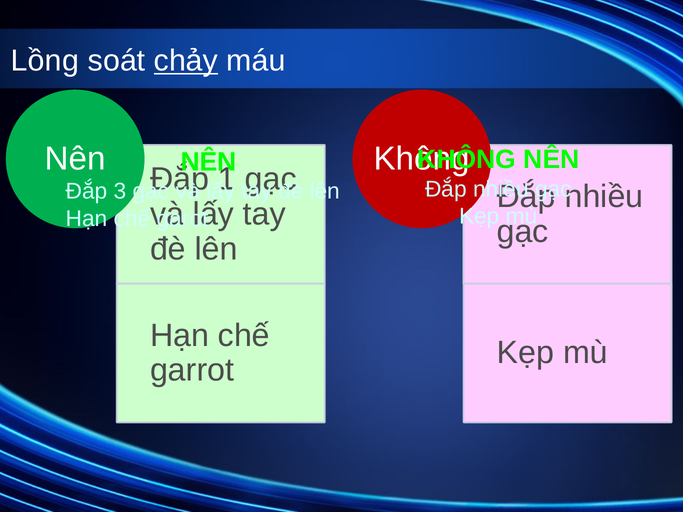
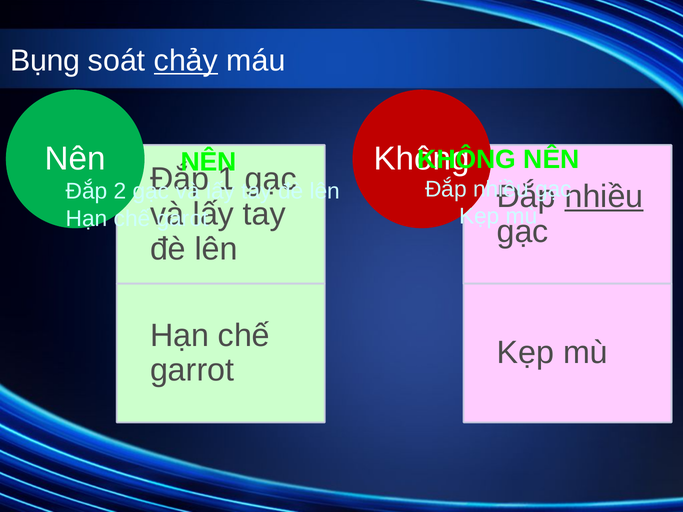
Lồng: Lồng -> Bụng (45, 61)
3: 3 -> 2 (120, 191)
nhiều underline: none -> present (604, 197)
